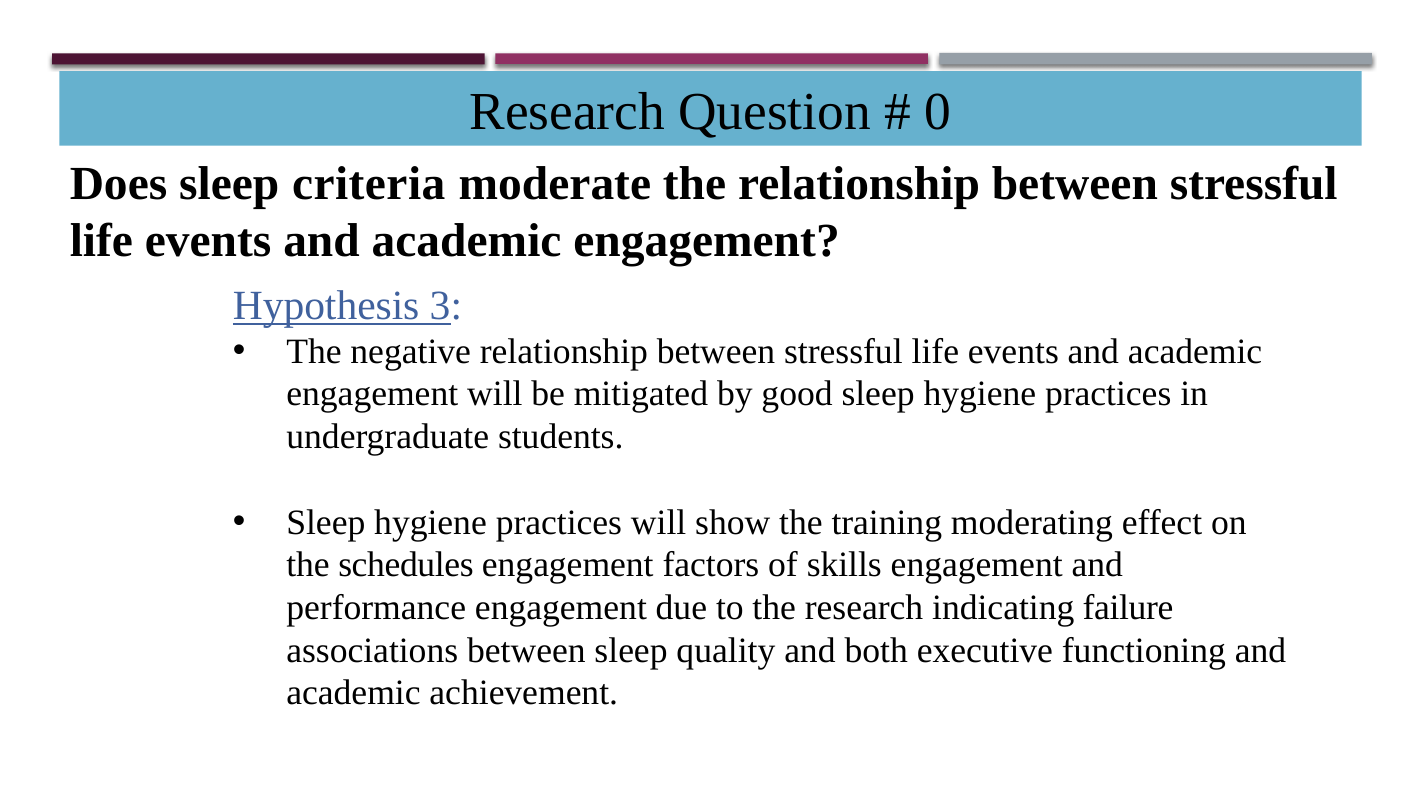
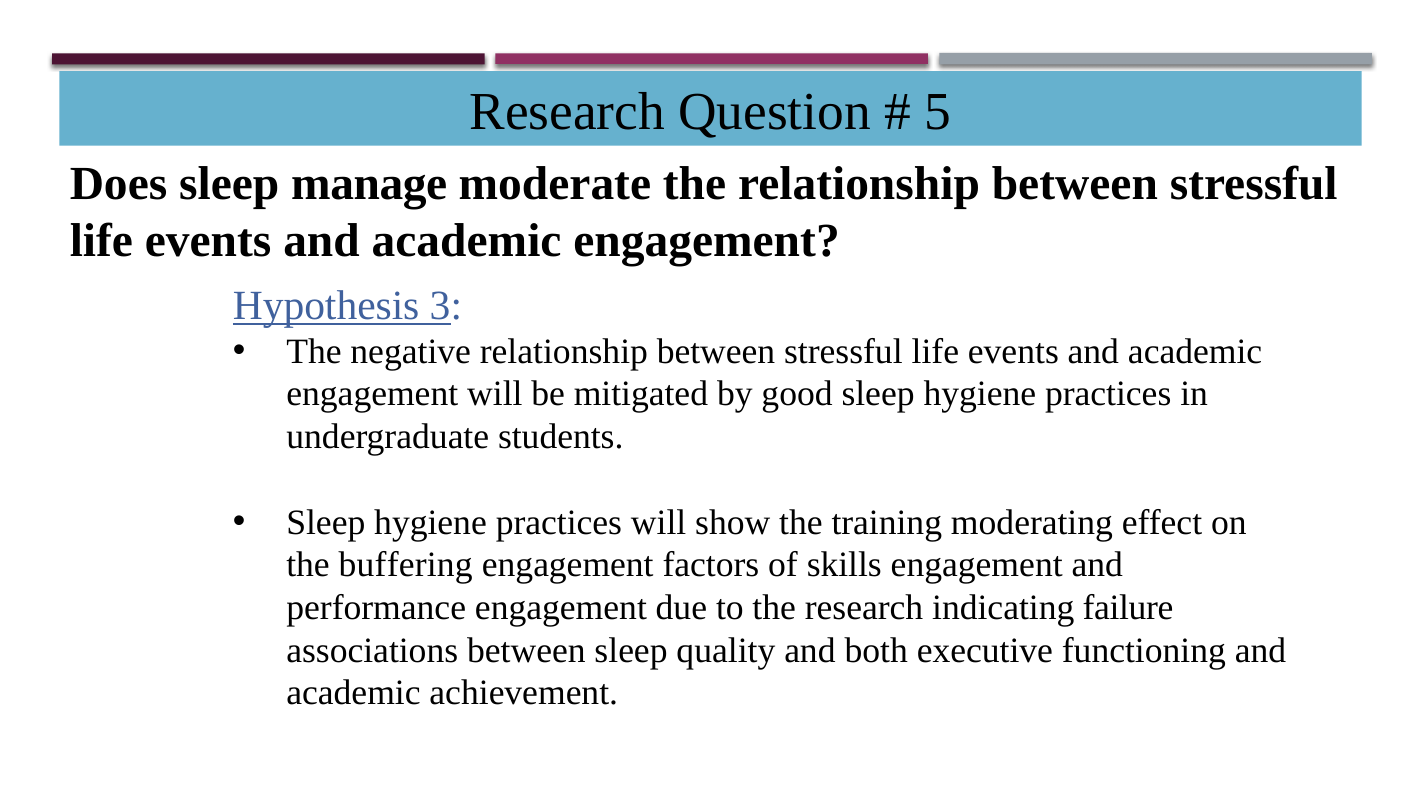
0: 0 -> 5 (938, 112)
criteria: criteria -> manage (369, 184)
schedules: schedules -> buffering (406, 565)
